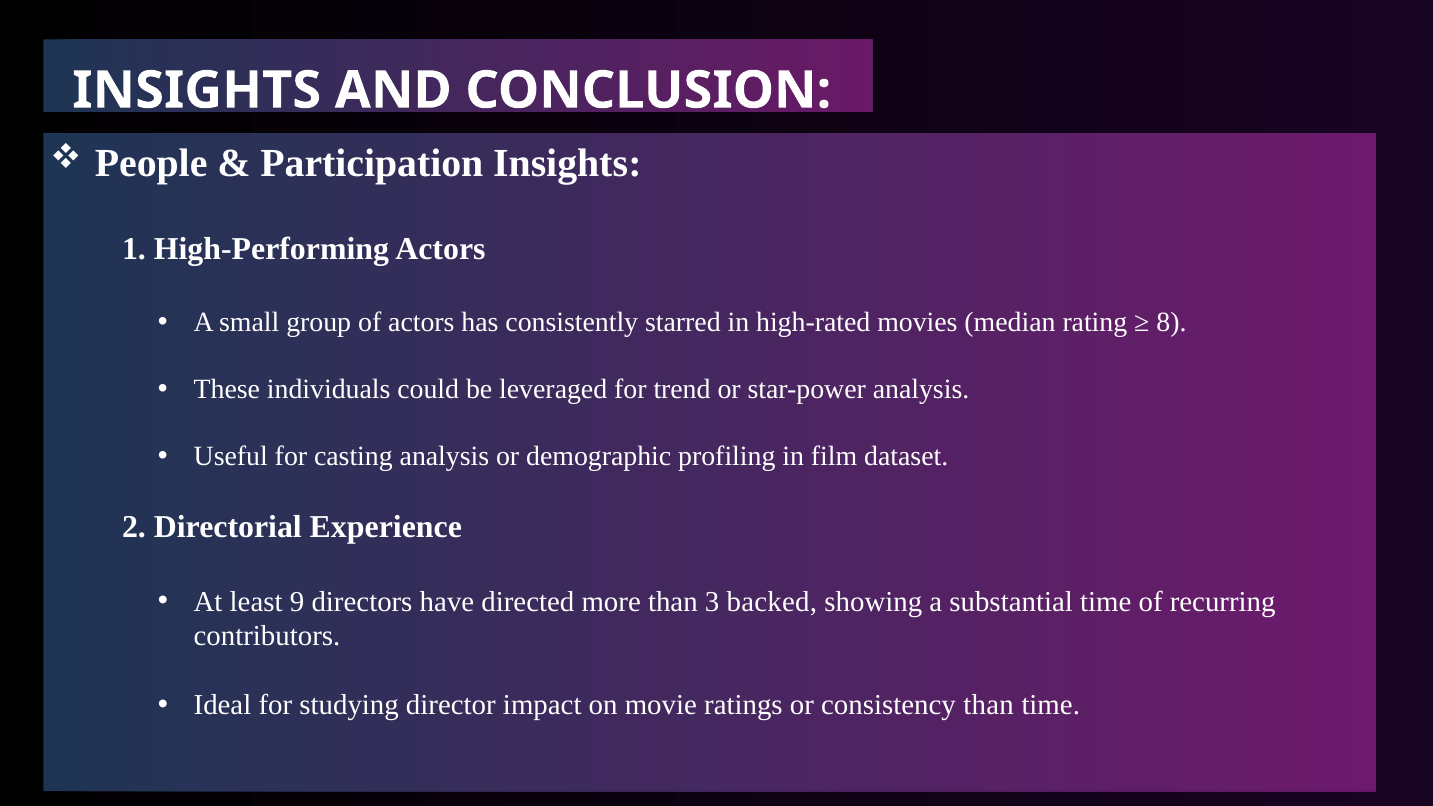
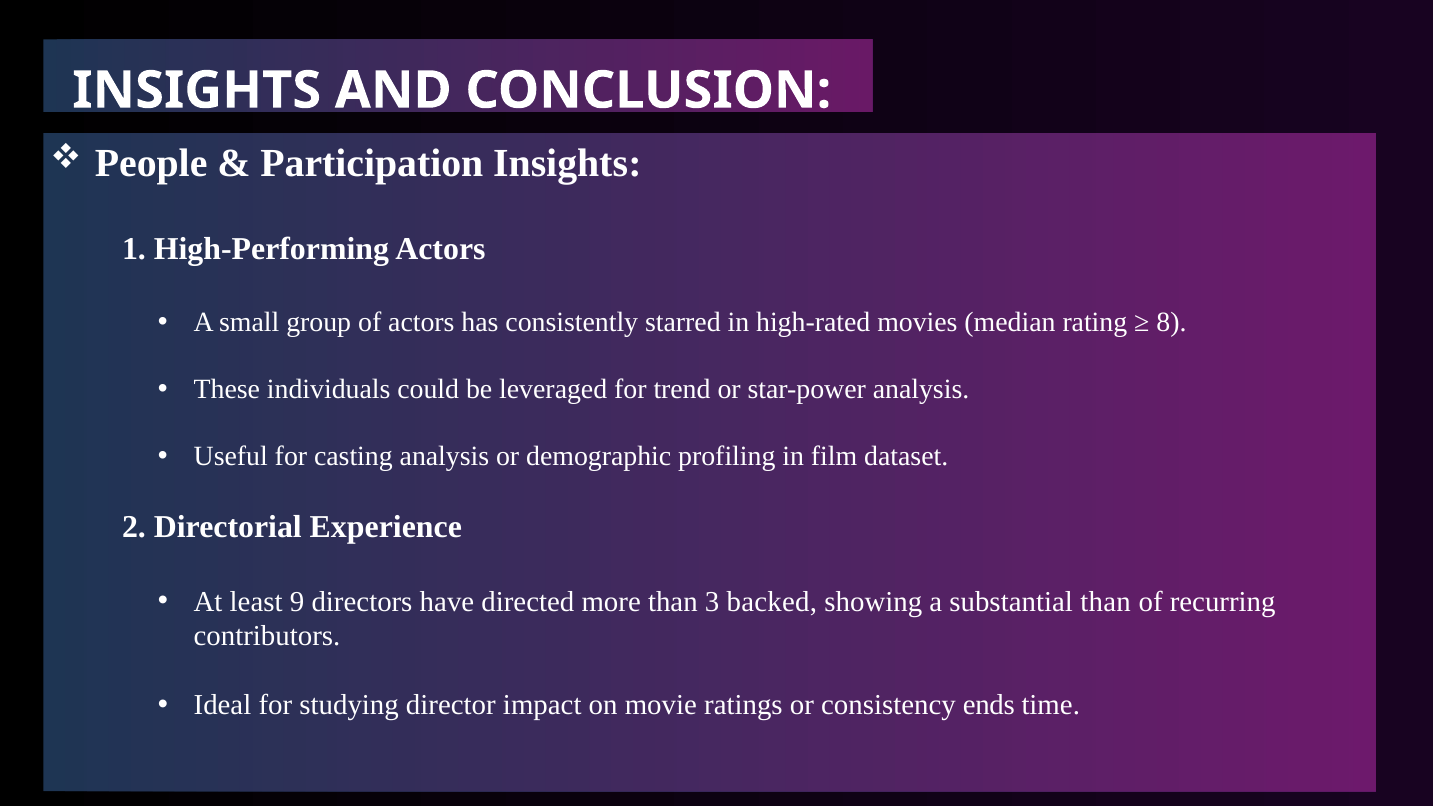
substantial time: time -> than (1106, 602)
consistency than: than -> ends (989, 706)
